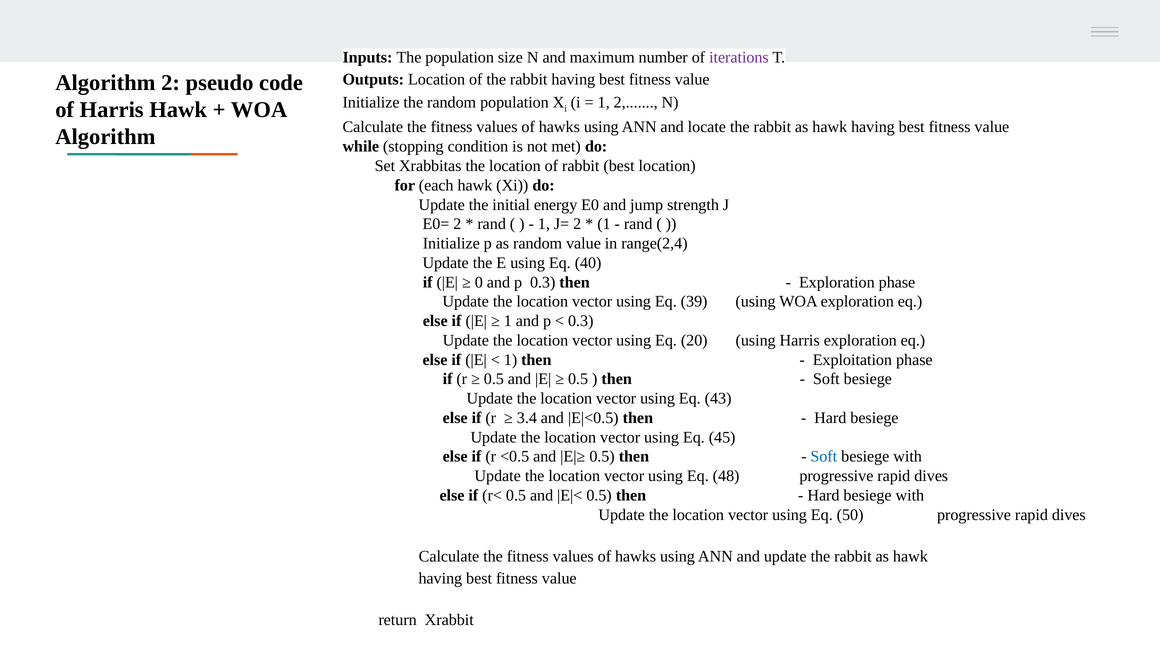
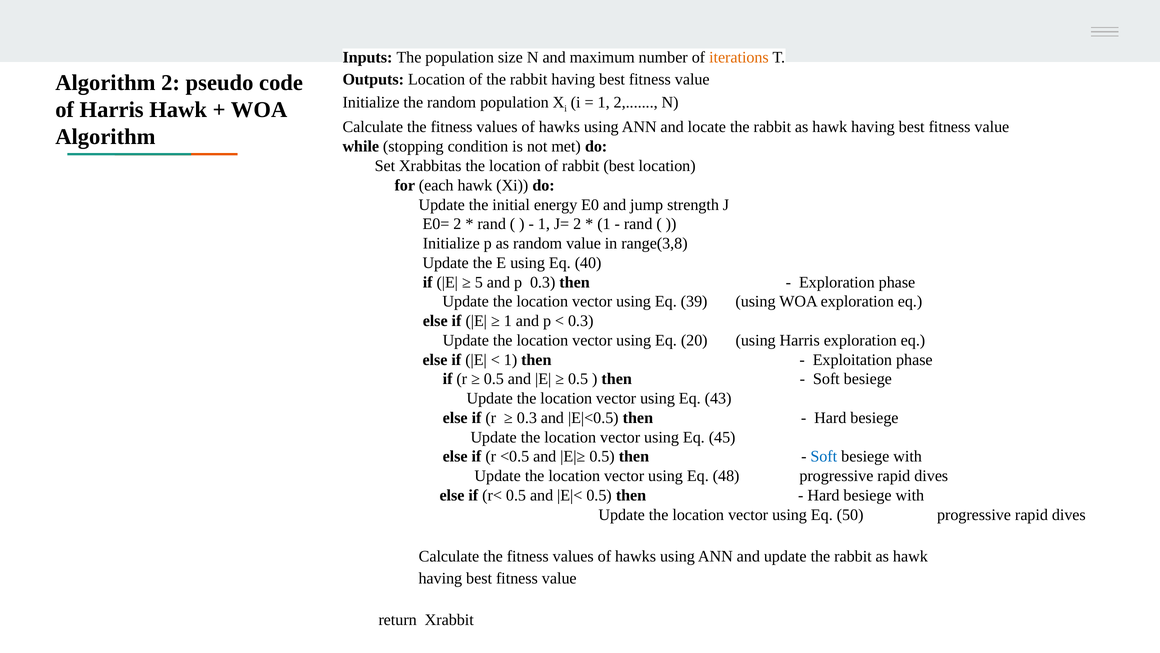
iterations colour: purple -> orange (739, 57)
range(2,4: range(2,4 -> range(3,8 (654, 243)
0: 0 -> 5 (479, 282)
3.4: 3.4 -> 0.3 (527, 418)
